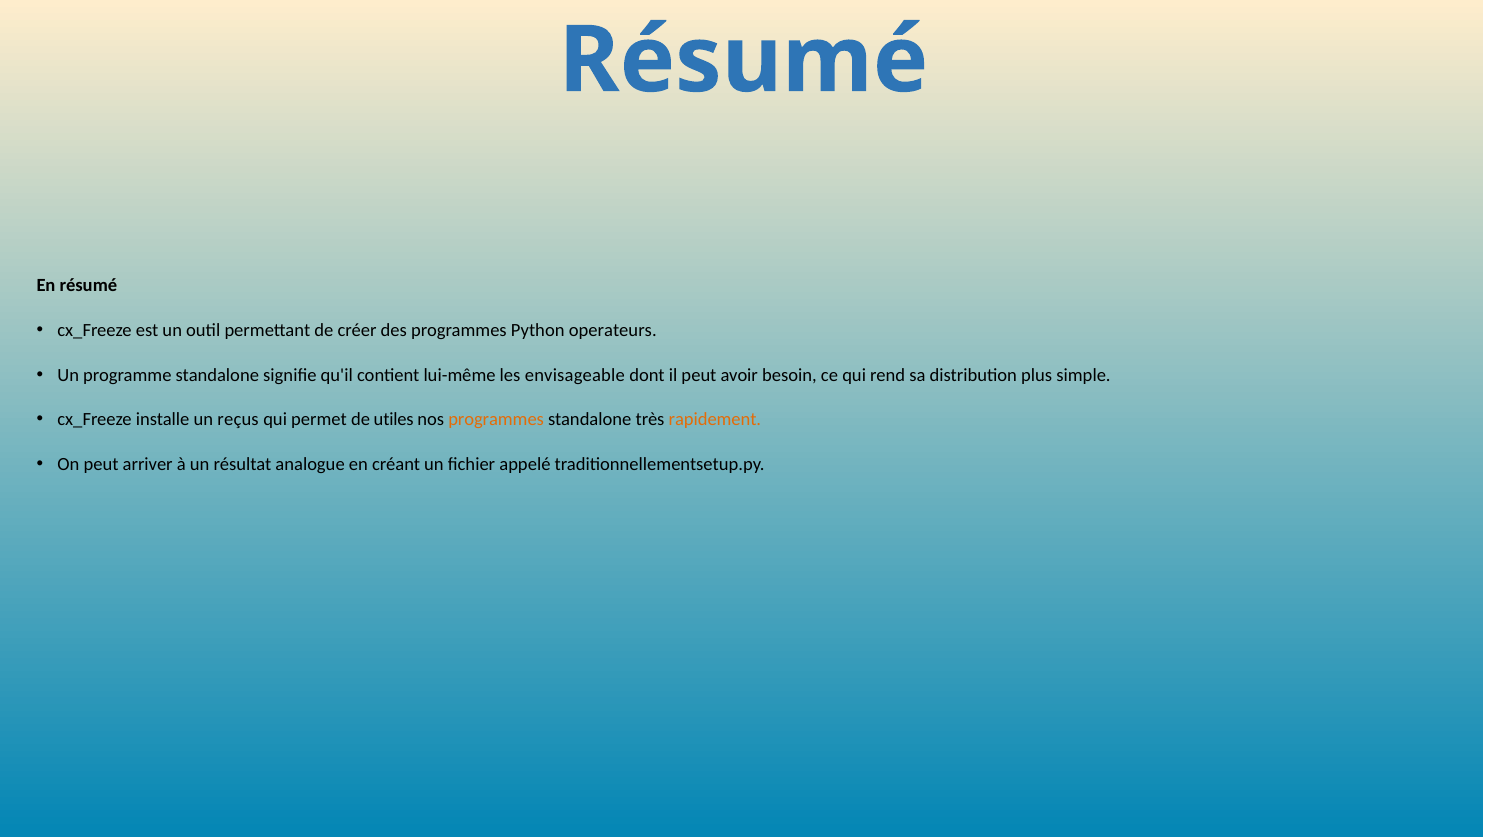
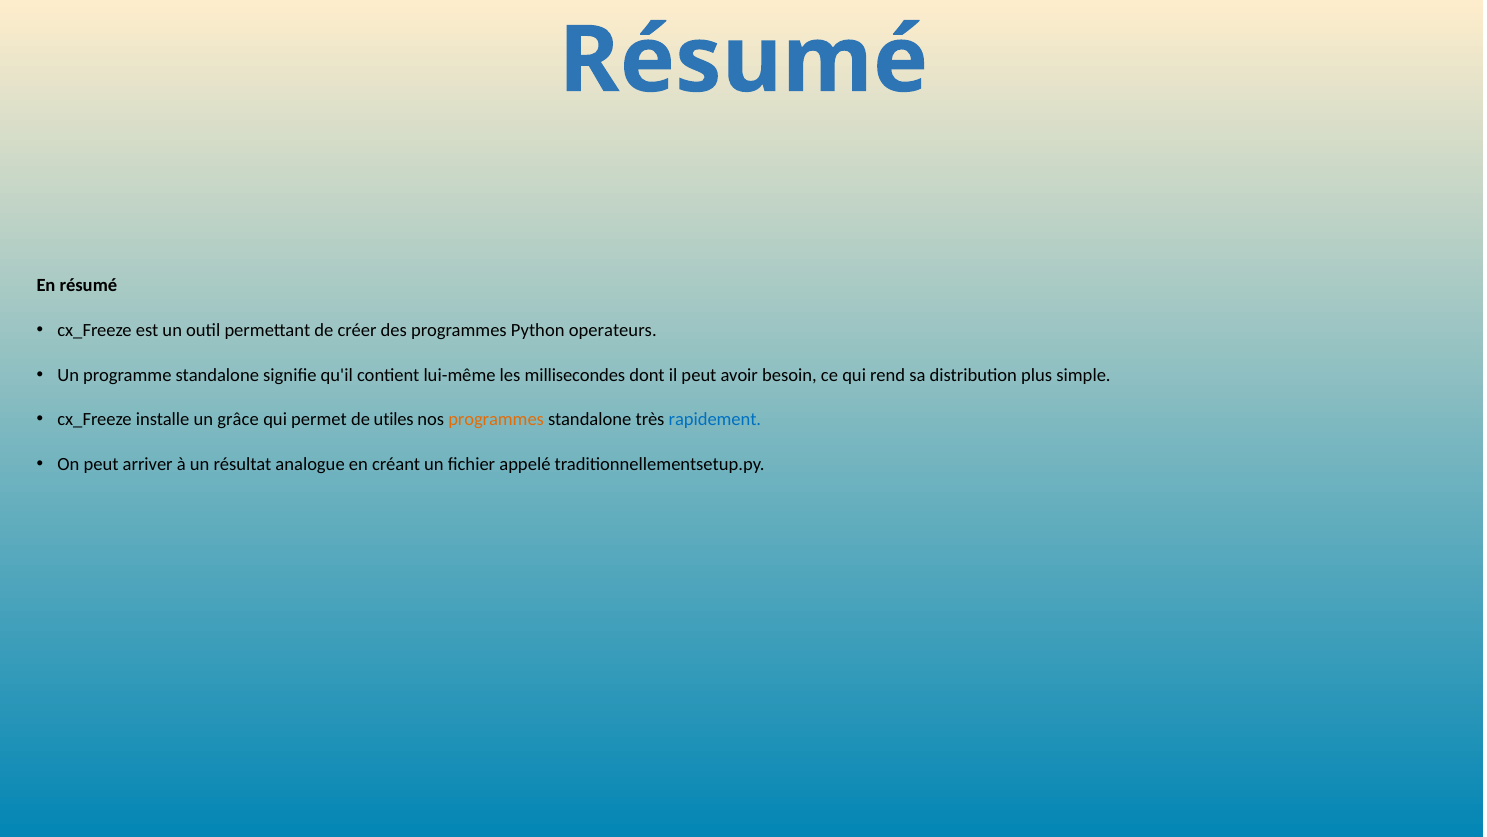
envisageable: envisageable -> millisecondes (575, 375)
reçus: reçus -> grâce (238, 419)
rapidement colour: orange -> blue (715, 419)
